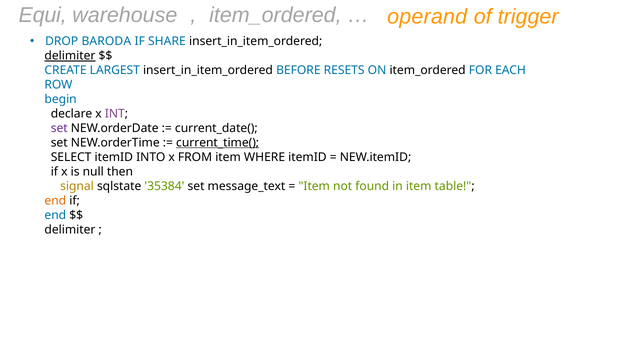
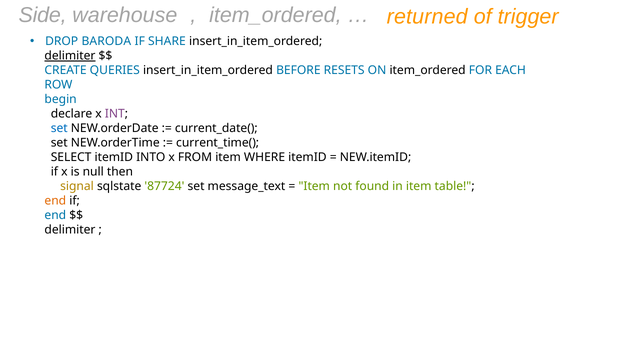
Equi: Equi -> Side (43, 15)
operand: operand -> returned (427, 17)
LARGEST: LARGEST -> QUERIES (115, 70)
set colour: purple -> blue (59, 128)
current_time( underline: present -> none (218, 143)
35384: 35384 -> 87724 (164, 186)
